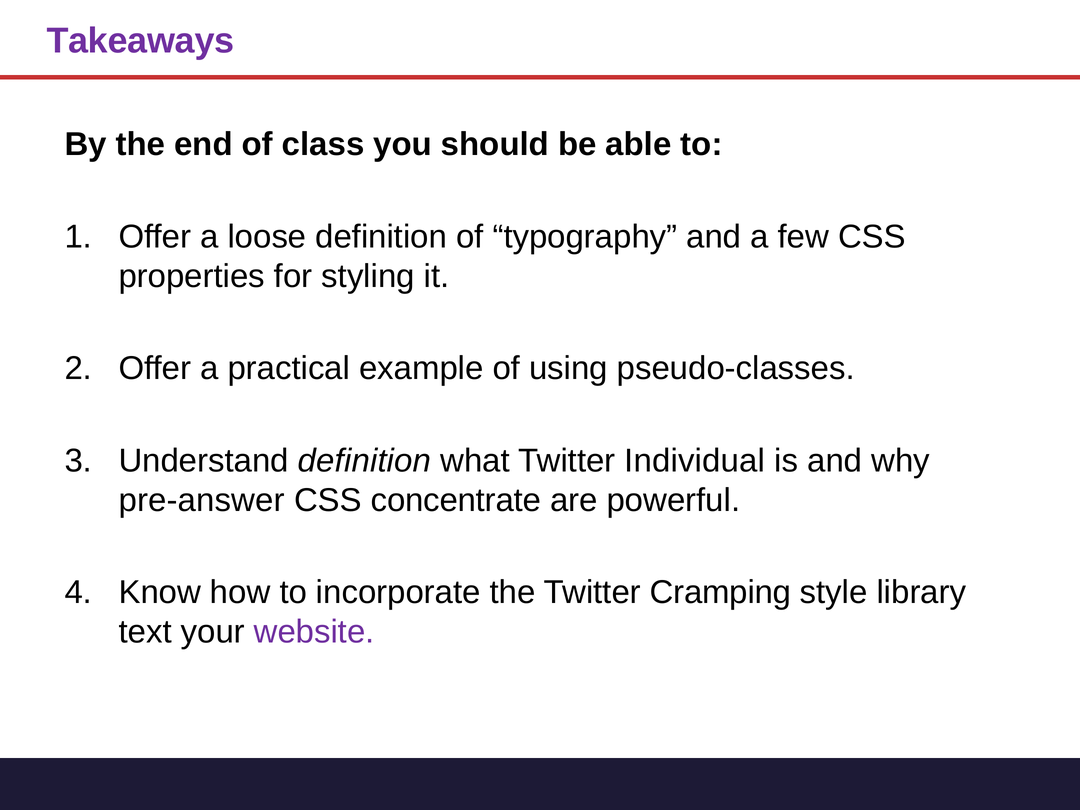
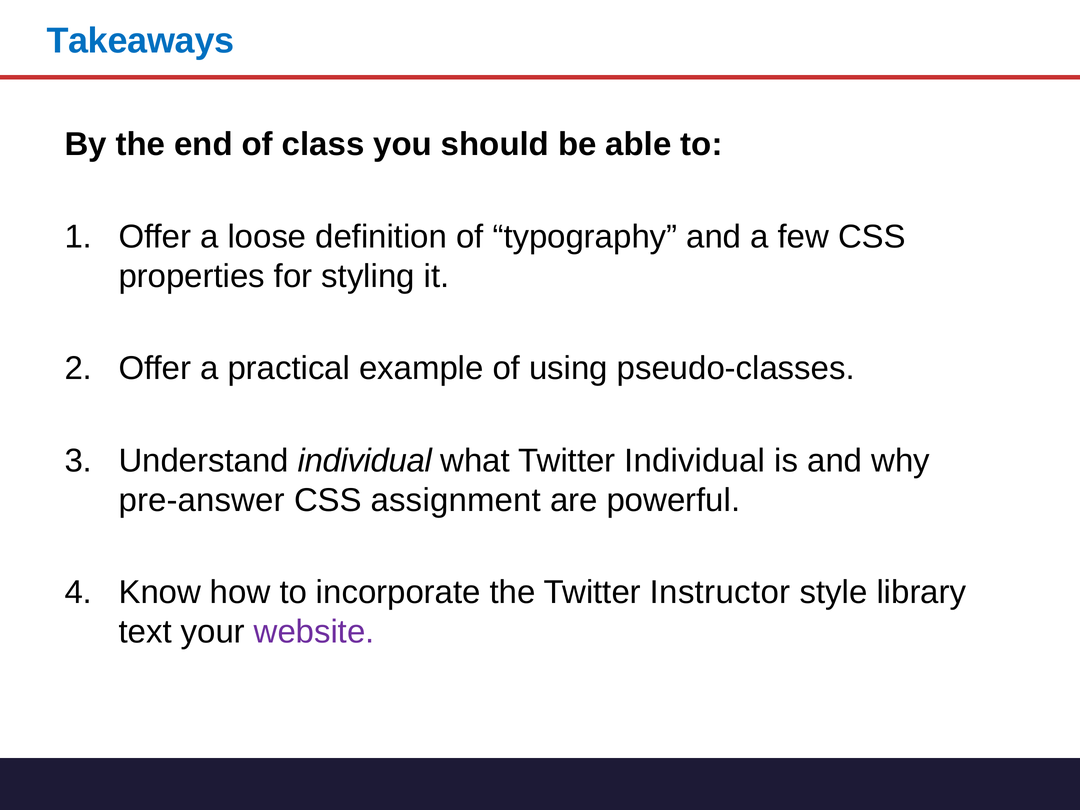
Takeaways colour: purple -> blue (140, 41)
Understand definition: definition -> individual (365, 461)
concentrate: concentrate -> assignment (456, 500)
Cramping: Cramping -> Instructor (720, 593)
